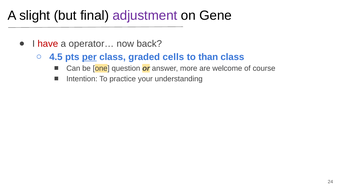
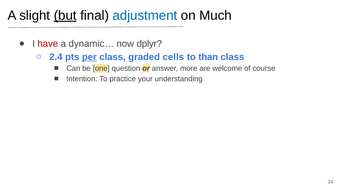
but underline: none -> present (65, 16)
adjustment colour: purple -> blue (145, 16)
Gene: Gene -> Much (216, 16)
operator…: operator… -> dynamic… (91, 44)
back: back -> dplyr (149, 44)
4.5: 4.5 -> 2.4 (56, 57)
